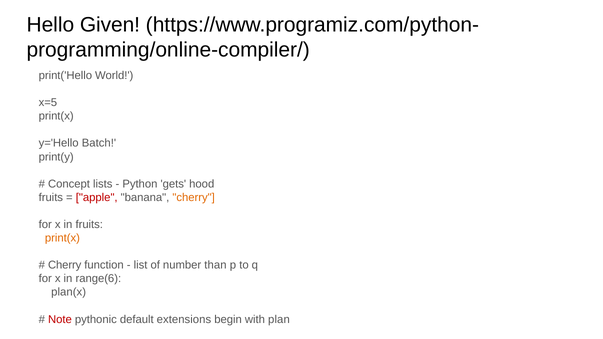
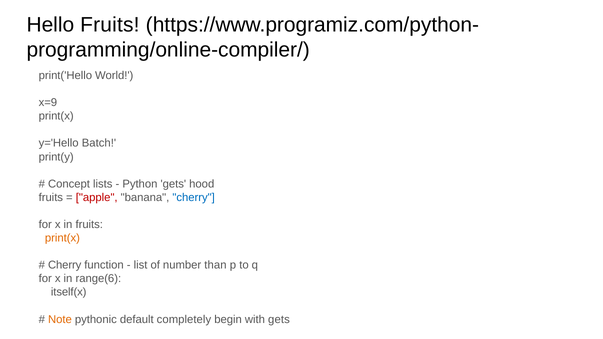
Hello Given: Given -> Fruits (110, 25)
x=5: x=5 -> x=9 (48, 103)
cherry colour: orange -> blue (194, 198)
plan(x: plan(x -> itself(x (69, 292)
Note colour: red -> orange (60, 320)
extensions: extensions -> completely (184, 320)
with plan: plan -> gets (279, 320)
